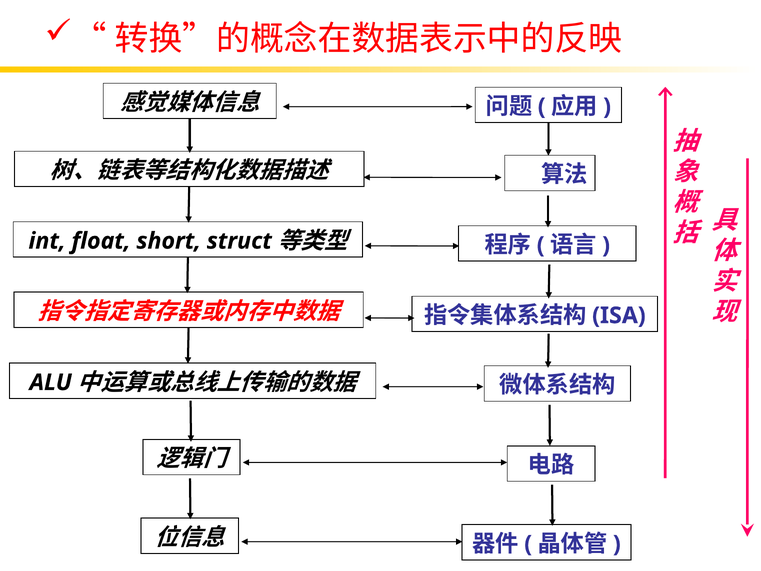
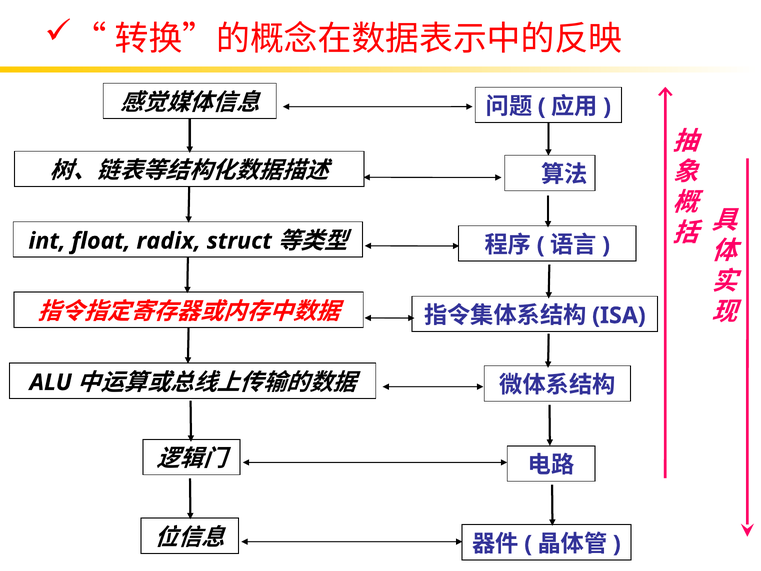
short: short -> radix (169, 241)
